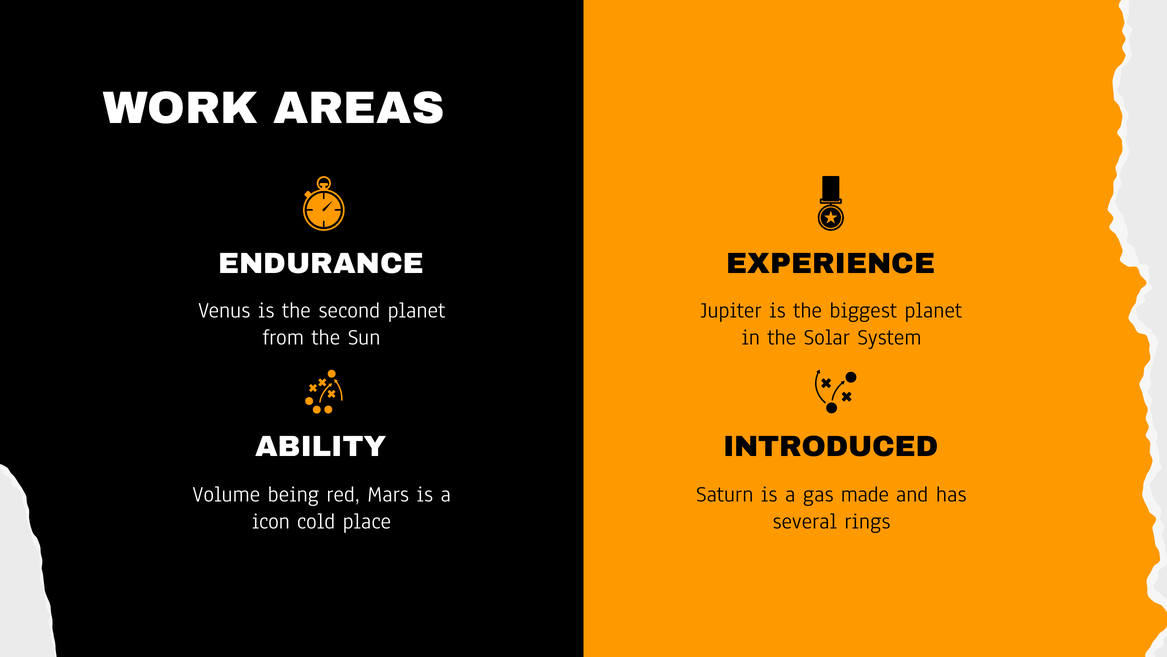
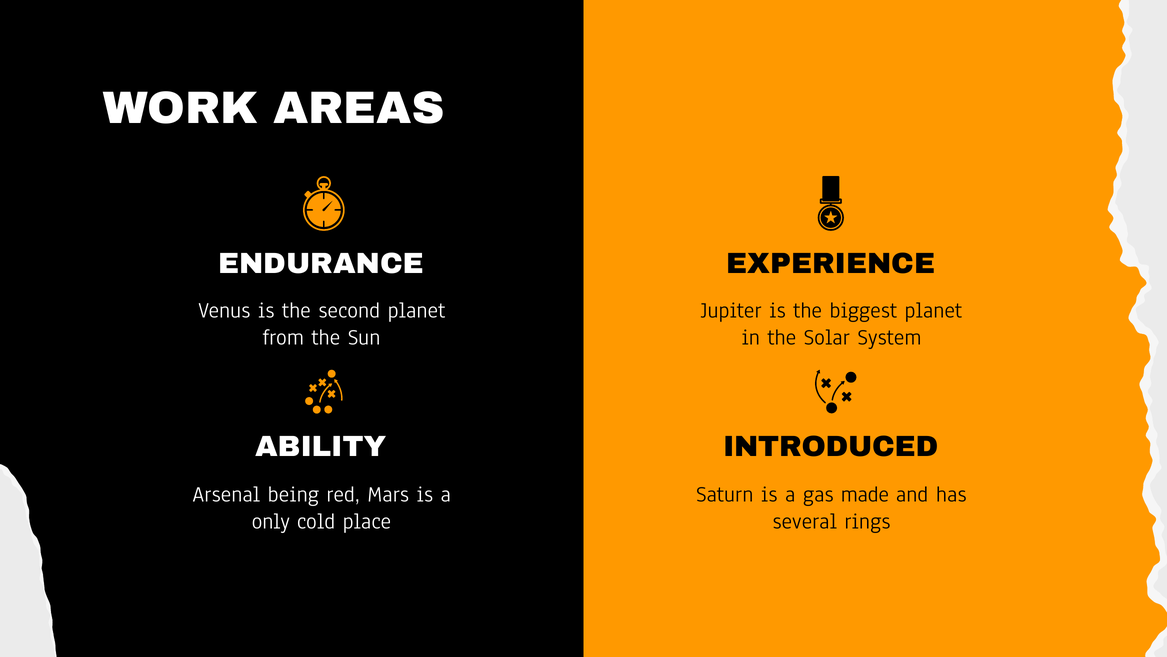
Volume: Volume -> Arsenal (226, 494)
icon: icon -> only (271, 521)
